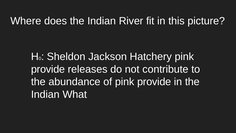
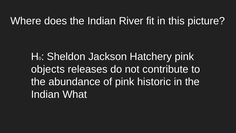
provide: provide -> objects (48, 69)
of pink provide: provide -> historic (154, 82)
